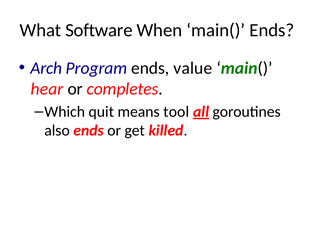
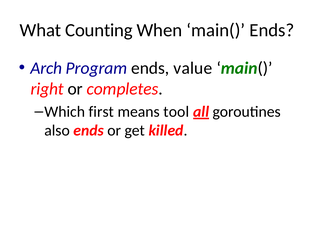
Software: Software -> Counting (99, 30)
hear: hear -> right (47, 89)
quit: quit -> first (101, 112)
